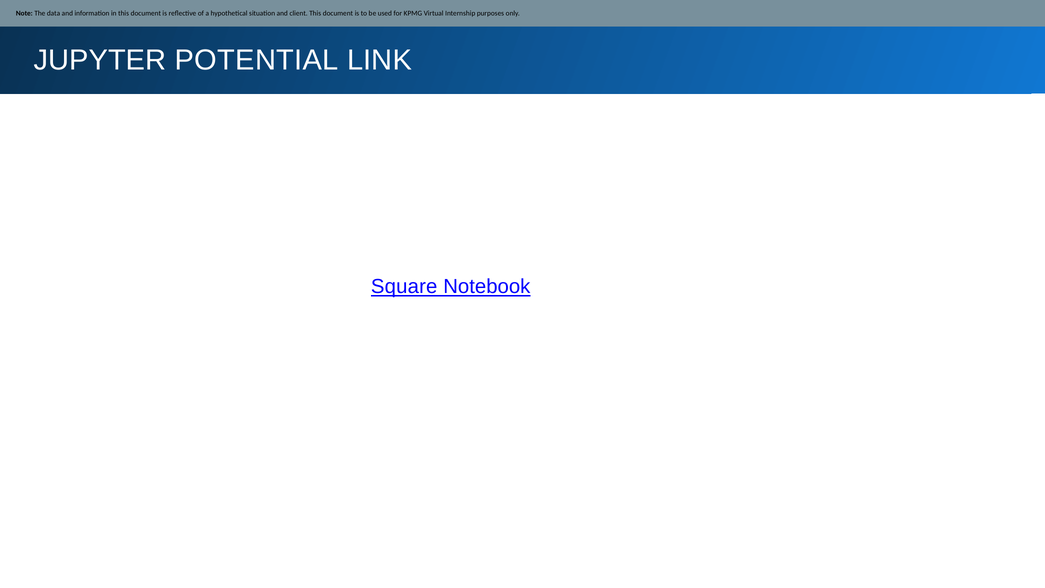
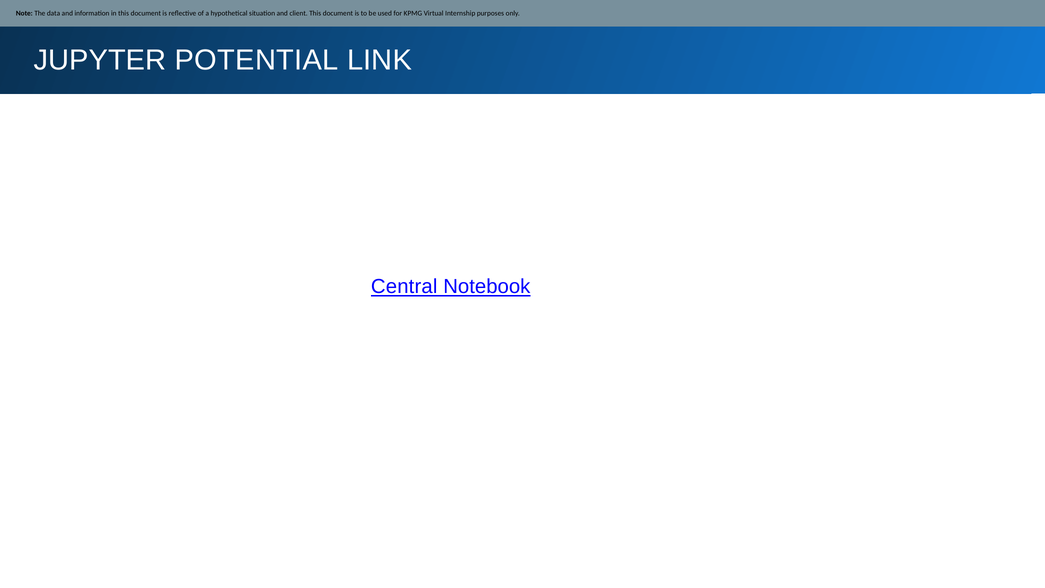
Square: Square -> Central (404, 287)
